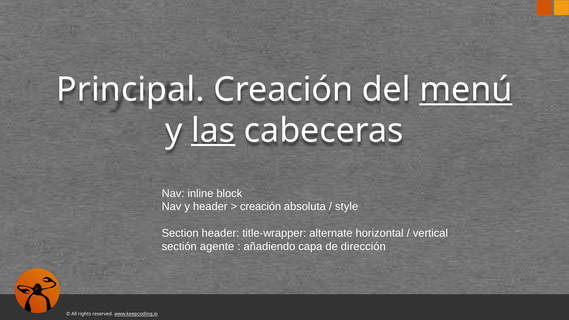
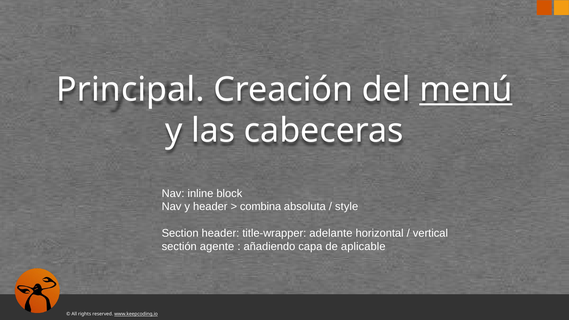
las underline: present -> none (213, 131)
creación: creación -> combina (261, 207)
alternate: alternate -> adelante (331, 233)
dirección: dirección -> aplicable (363, 247)
